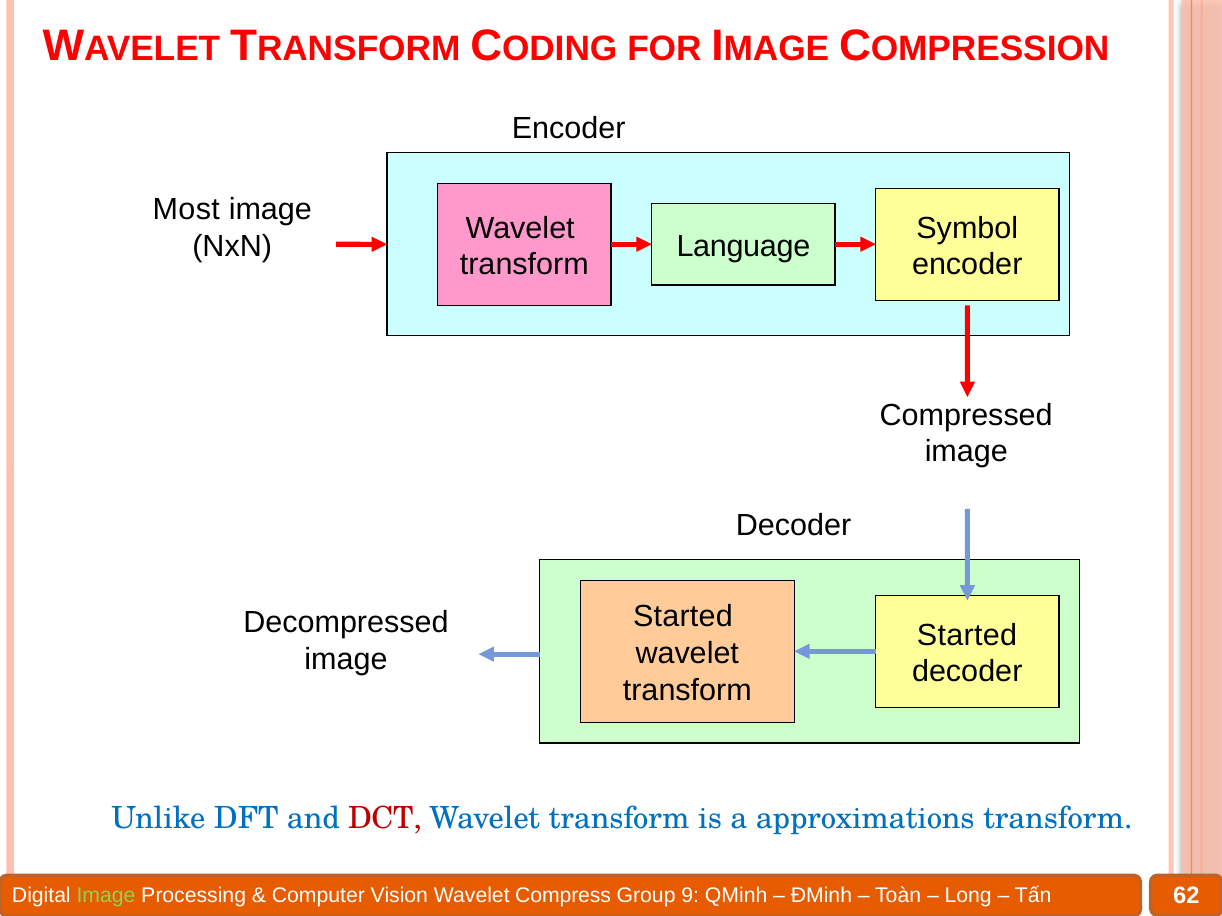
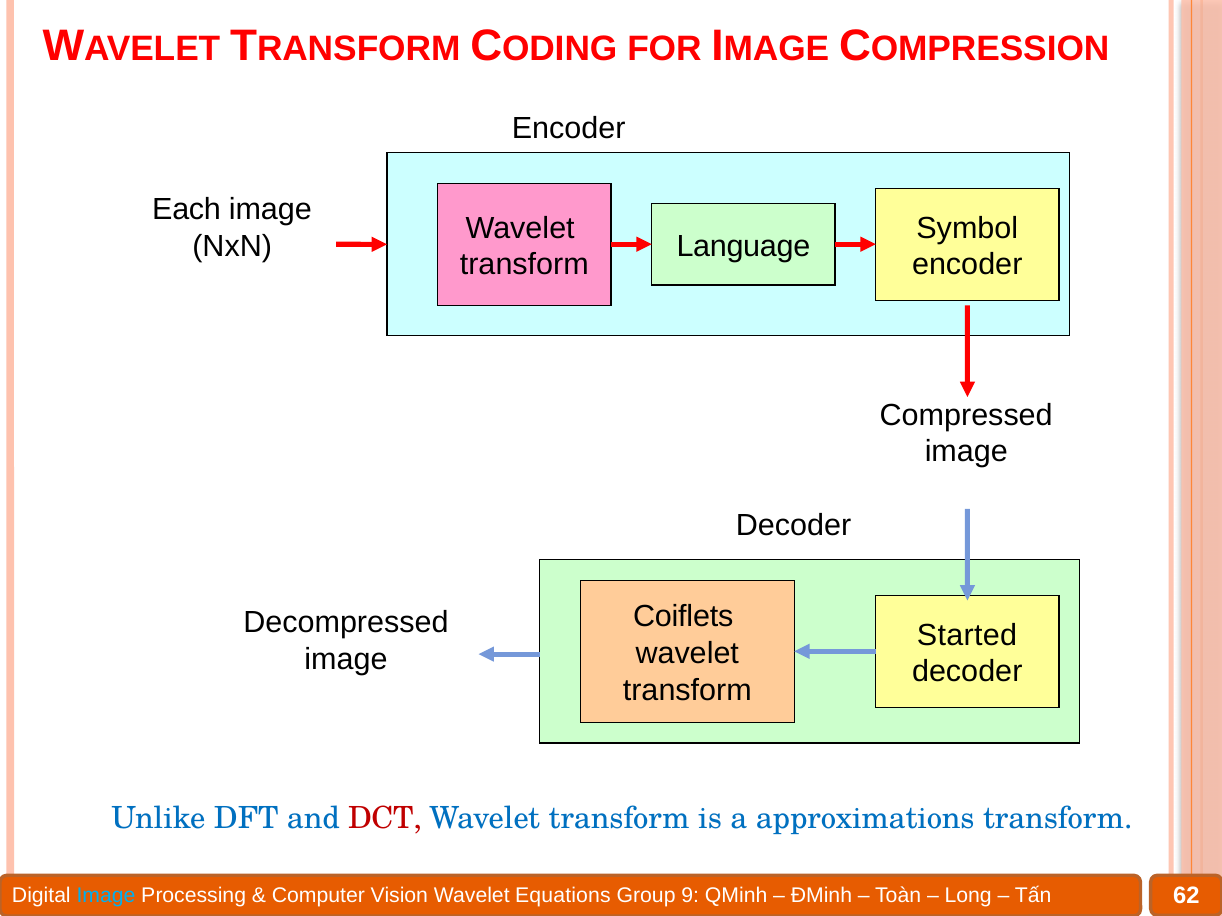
Most: Most -> Each (187, 210)
Started: Started -> Coiflets (683, 617)
Image colour: light green -> light blue (106, 896)
Compress: Compress -> Equations (563, 896)
